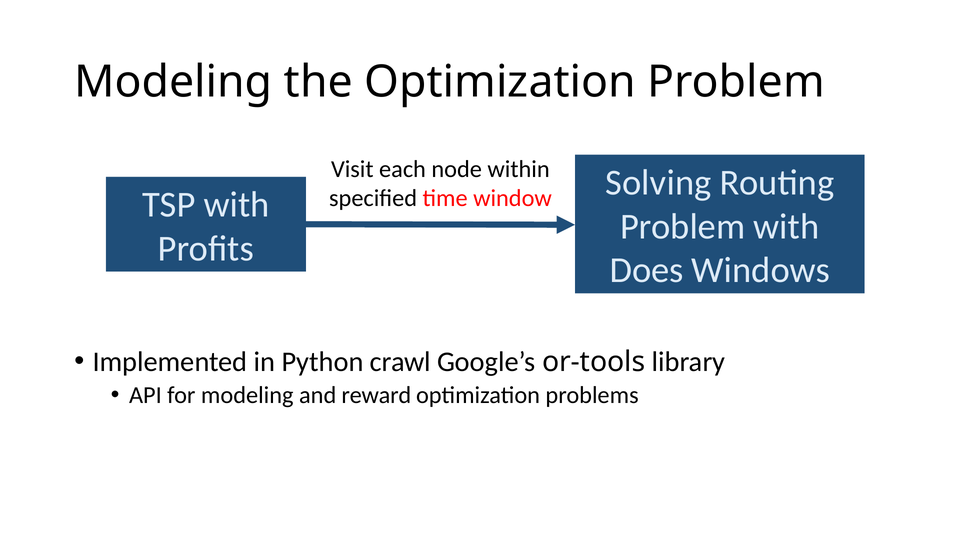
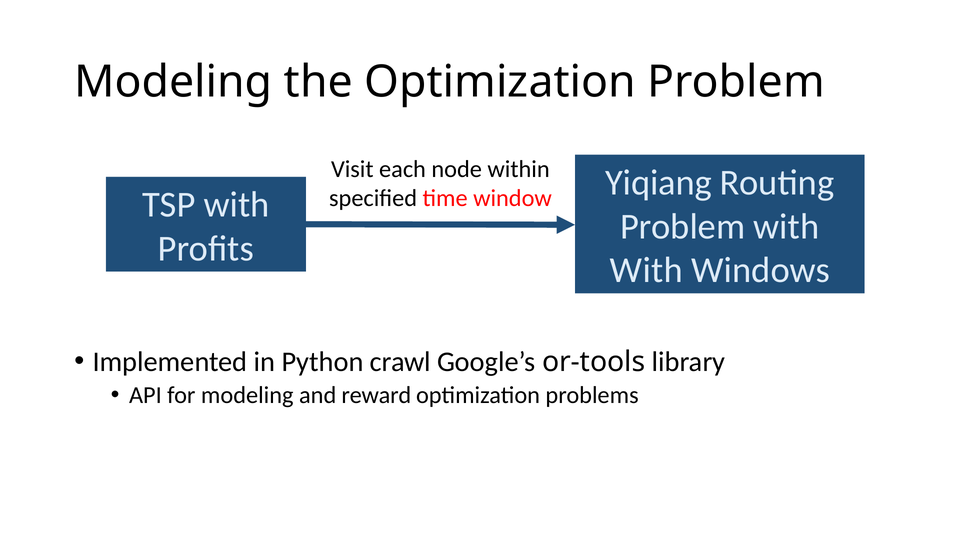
Solving: Solving -> Yiqiang (659, 183)
Does: Does -> With (646, 270)
